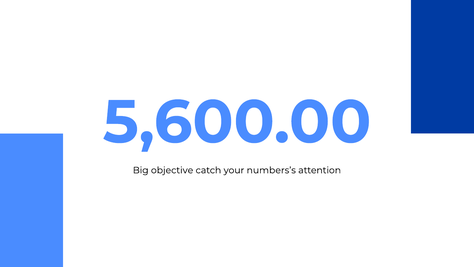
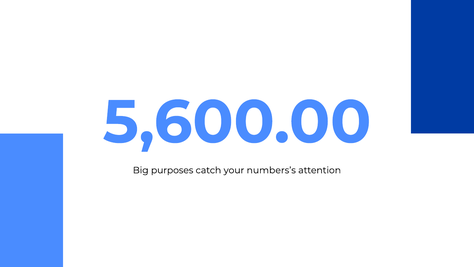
objective: objective -> purposes (172, 170)
